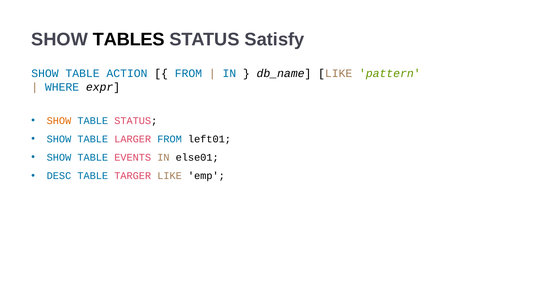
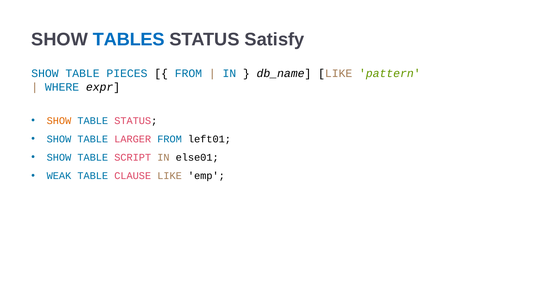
TABLES colour: black -> blue (129, 40)
ACTION: ACTION -> PIECES (127, 74)
EVENTS: EVENTS -> SCRIPT (133, 158)
DESC: DESC -> WEAK (59, 176)
TARGER: TARGER -> CLAUSE (133, 176)
